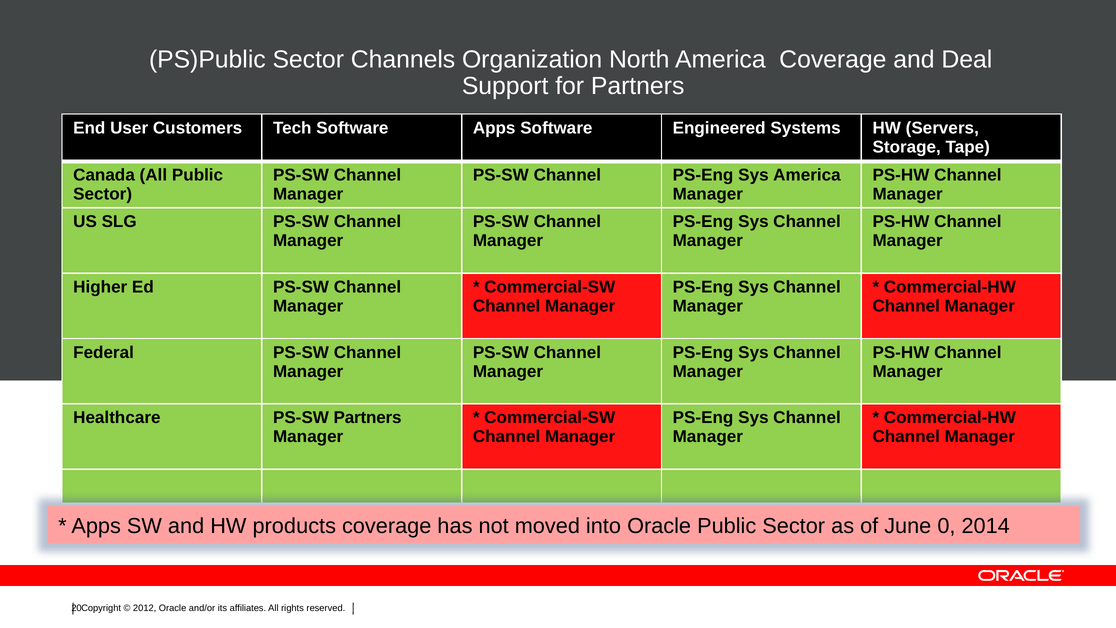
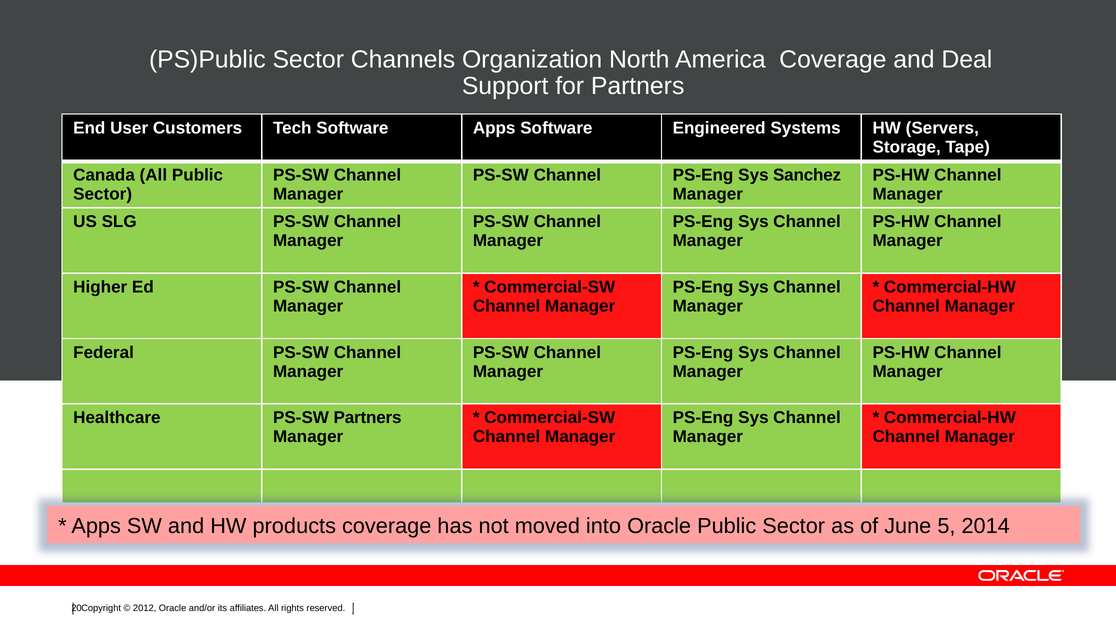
Sys America: America -> Sanchez (807, 175)
0: 0 -> 5 (946, 526)
